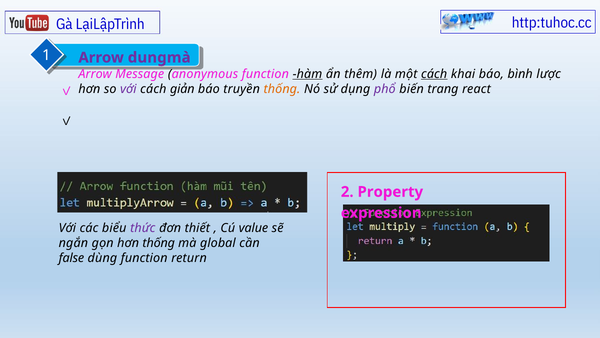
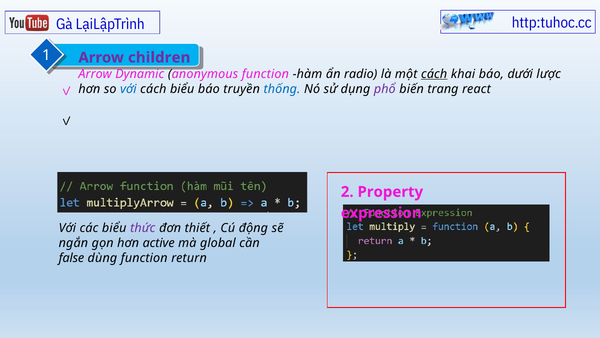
dungmà: dungmà -> children (159, 57)
Message: Message -> Dynamic (140, 74)
hàm underline: present -> none (307, 74)
thêm: thêm -> radio (361, 74)
bình: bình -> dưới (520, 74)
với colour: purple -> blue (128, 89)
cách giản: giản -> biểu (182, 89)
thống colour: orange -> blue (282, 89)
value: value -> động (253, 228)
hơn thống: thống -> active (159, 243)
